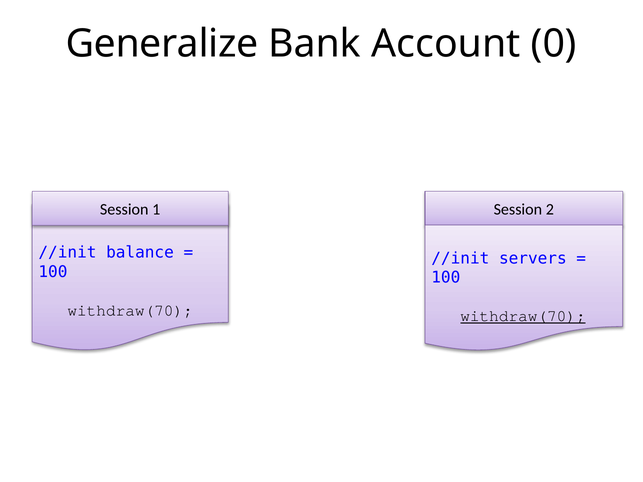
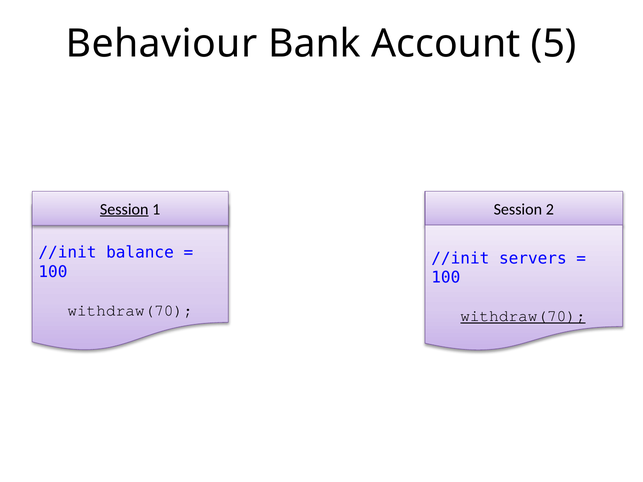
Generalize: Generalize -> Behaviour (162, 44)
0: 0 -> 5 (554, 44)
Session underline: none -> present (124, 209)
